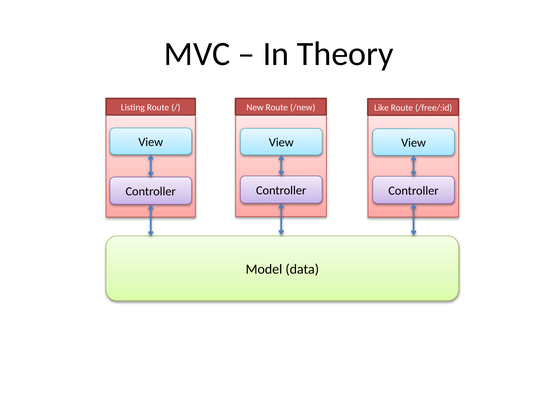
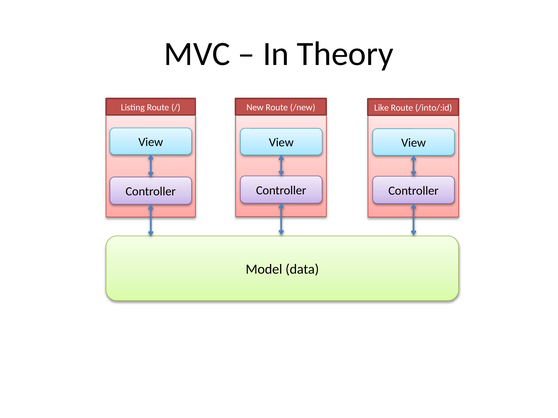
/free/:id: /free/:id -> /into/:id (434, 108)
